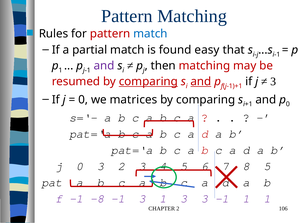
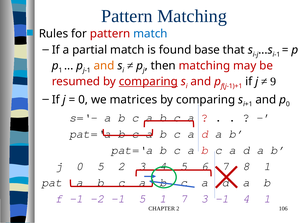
easy: easy -> base (207, 50)
and colour: purple -> orange (104, 66)
and underline: present -> none (201, 82)
3: 3 -> 9 (273, 82)
0 3: 3 -> 5 (100, 167)
8 5: 5 -> 1 (267, 167)
-8: -8 -> -2 (97, 199)
-1 3: 3 -> 5 (142, 199)
1 3: 3 -> 7 (184, 199)
-1 1: 1 -> 4 (246, 199)
